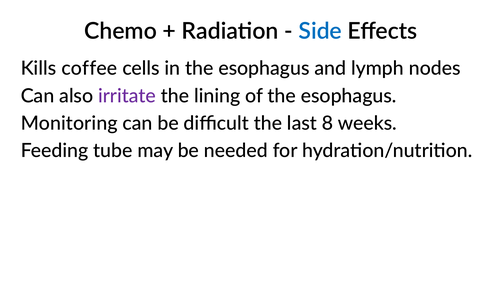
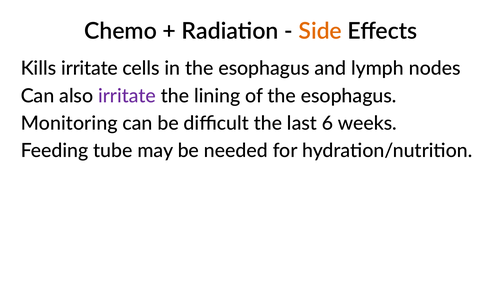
Side colour: blue -> orange (320, 31)
Kills coffee: coffee -> irritate (90, 68)
8: 8 -> 6 (328, 123)
